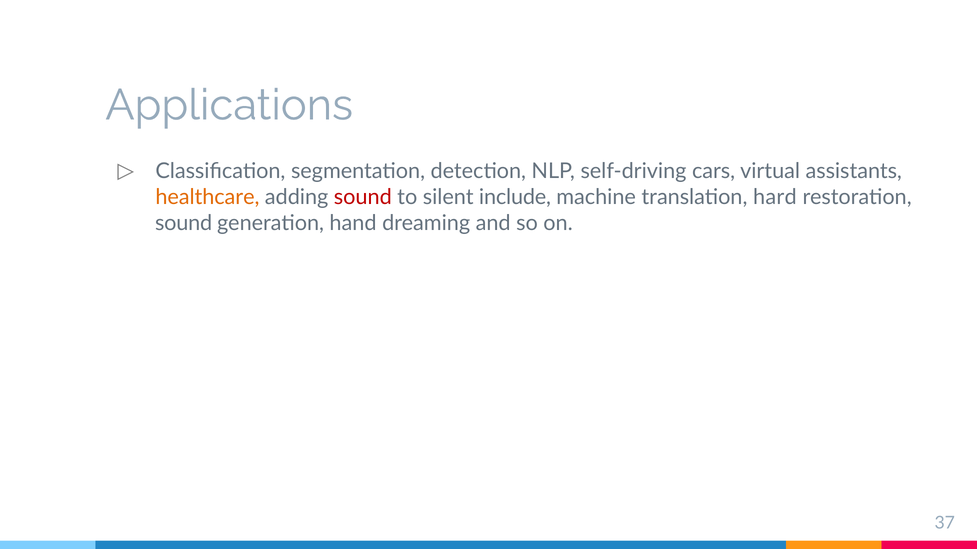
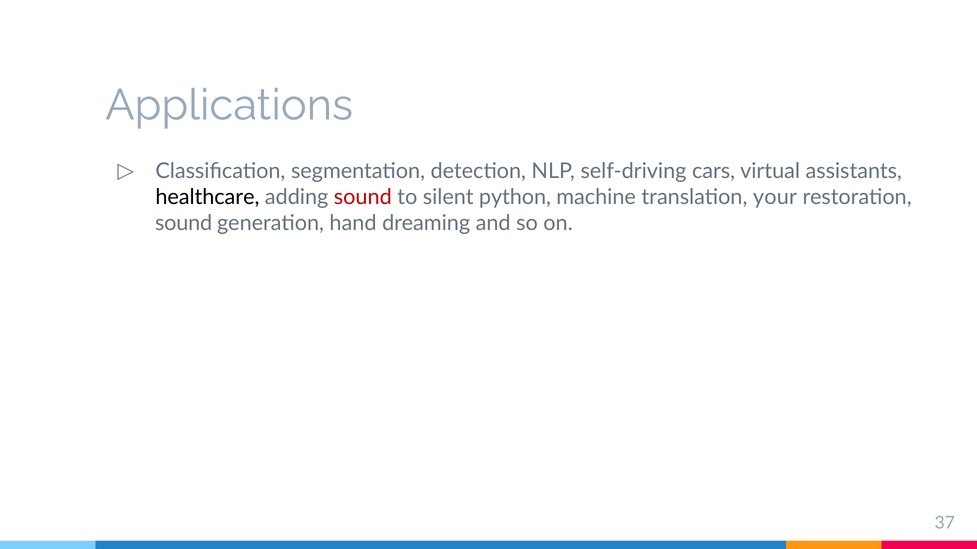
healthcare colour: orange -> black (207, 197)
include: include -> python (515, 197)
hard: hard -> your (775, 197)
